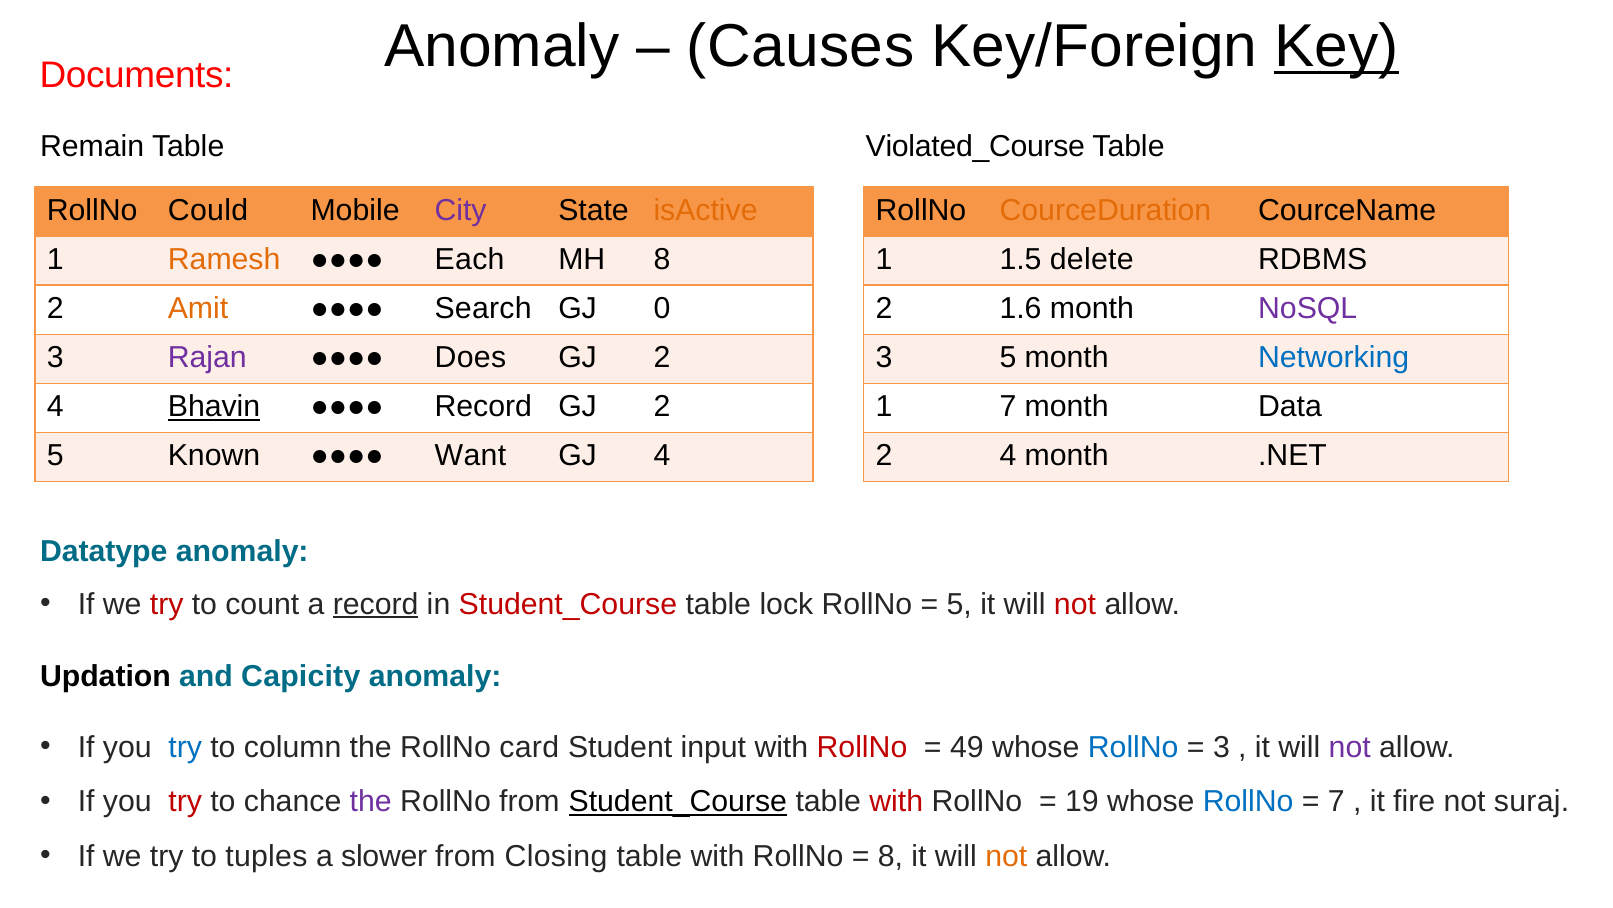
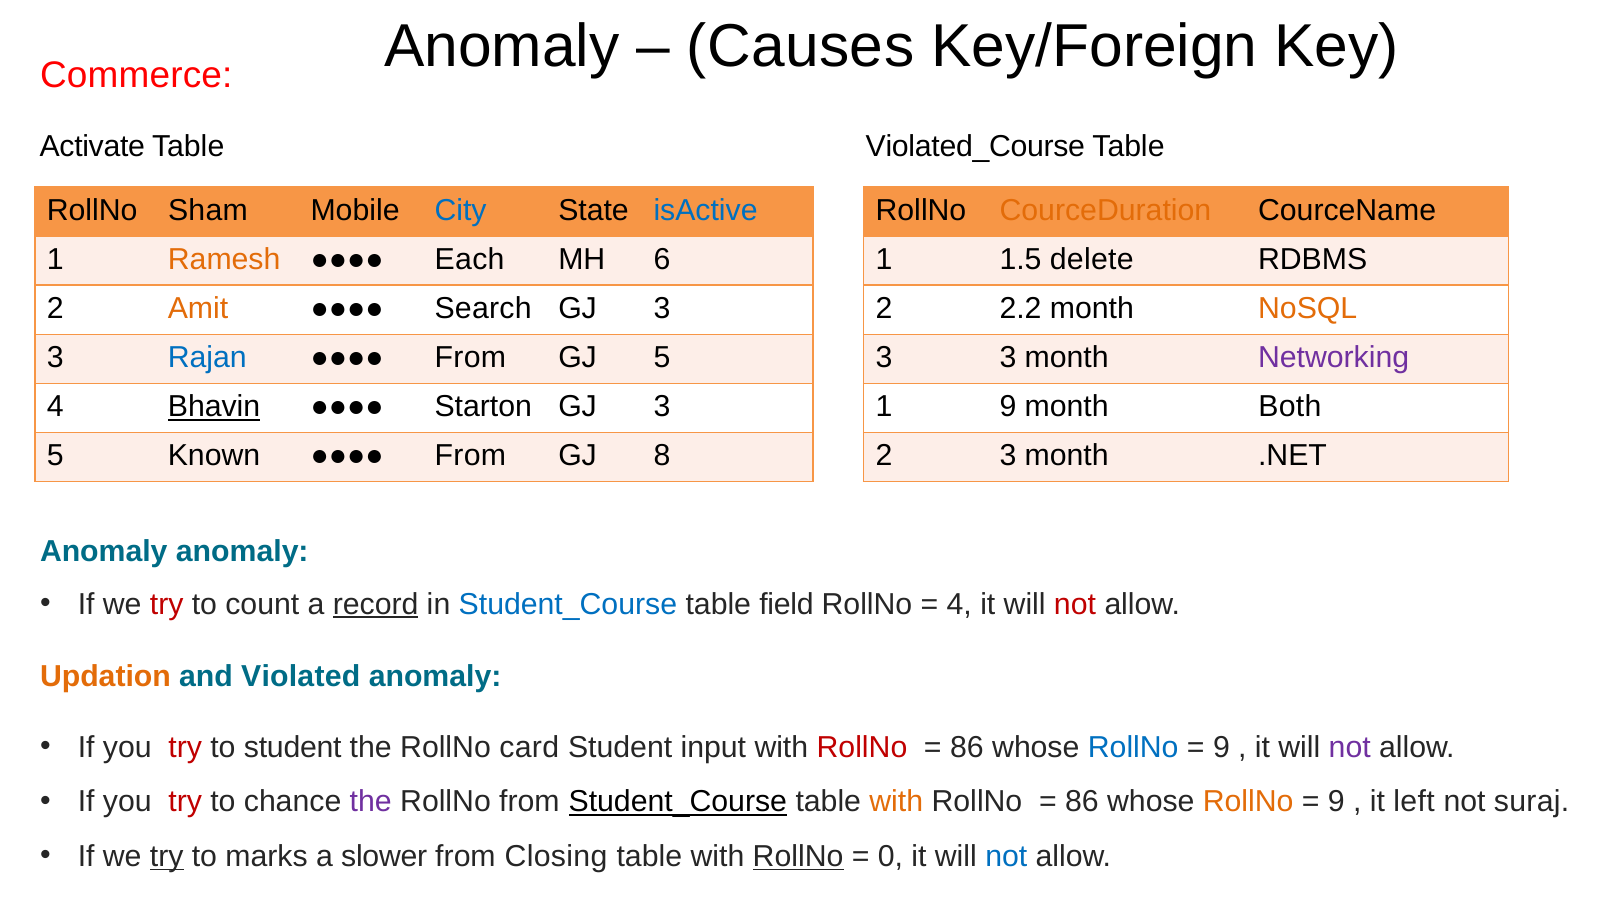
Documents: Documents -> Commerce (136, 75)
Key underline: present -> none (1336, 46)
Remain: Remain -> Activate (92, 146)
Could: Could -> Sham (208, 210)
City colour: purple -> blue (461, 210)
isActive colour: orange -> blue (706, 210)
MH 8: 8 -> 6 (662, 259)
0: 0 -> 3 (662, 308)
1.6: 1.6 -> 2.2 (1021, 309)
NoSQL colour: purple -> orange (1308, 308)
Rajan colour: purple -> blue (207, 357)
Does: Does -> From (470, 357)
2: 2 -> 5 (662, 357)
5: 5 -> 3 (1008, 358)
Networking colour: blue -> purple (1334, 357)
Record: Record -> Starton (483, 406)
2: 2 -> 3 (662, 406)
1 7: 7 -> 9 (1008, 407)
Data: Data -> Both (1290, 406)
Want: Want -> From (470, 456)
GJ 4: 4 -> 8 (662, 456)
4: 4 -> 3 (1008, 456)
Datatype: Datatype -> Anomaly (104, 551)
Student_Course colour: red -> blue (568, 604)
lock: lock -> field (787, 604)
5: 5 -> 4 (959, 604)
Updation colour: black -> orange (105, 676)
Capicity: Capicity -> Violated (301, 676)
try colour: blue -> red (185, 747)
to column: column -> student (293, 747)
49: 49 -> 86 (967, 747)
3: 3 -> 9 (1221, 747)
with colour: red -> orange (896, 801)
19: 19 -> 86 (1082, 801)
RollNo colour: blue -> orange (1248, 801)
7: 7 -> 9 (1336, 801)
fire: fire -> left (1414, 801)
try underline: none -> present (167, 856)
tuples: tuples -> marks (267, 856)
RollNo underline: none -> present (798, 856)
8: 8 -> 0 (890, 856)
not colour: orange -> blue (1006, 856)
